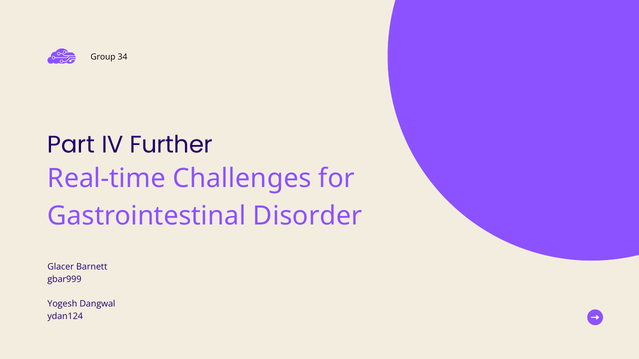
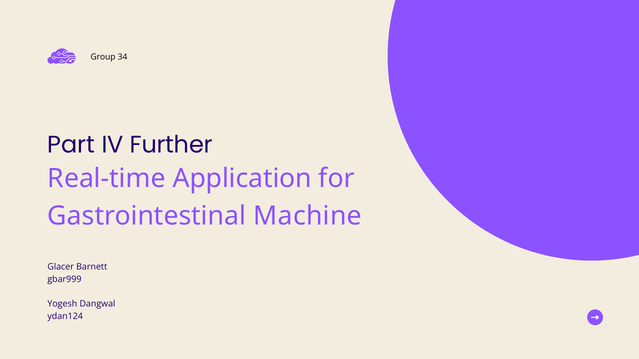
Challenges: Challenges -> Application (242, 179)
Disorder: Disorder -> Machine (308, 216)
